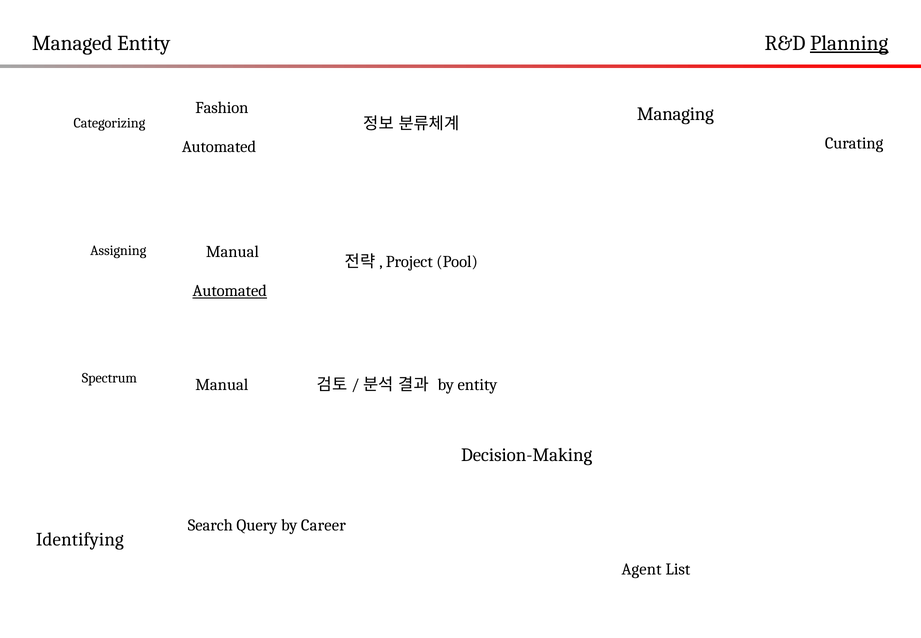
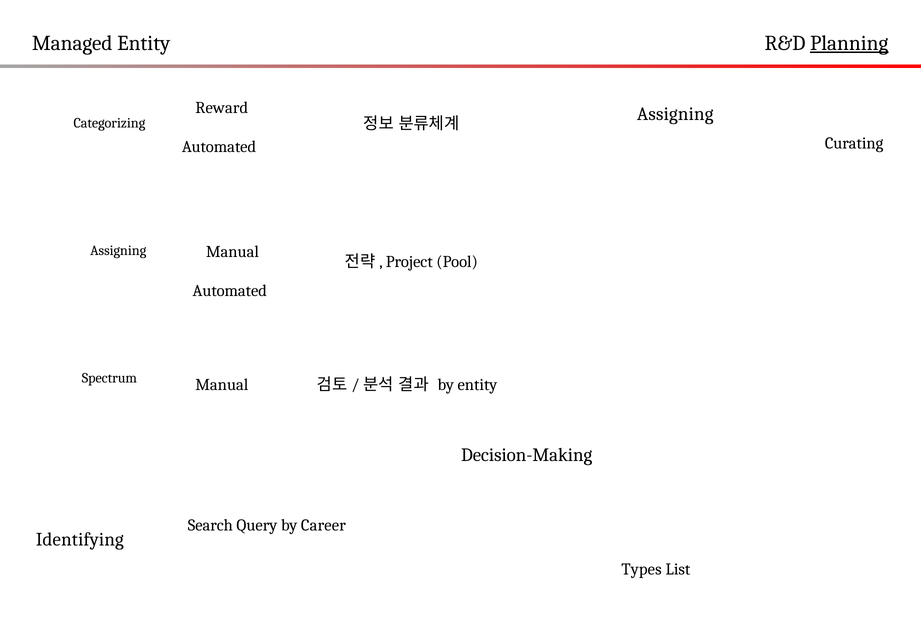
Fashion: Fashion -> Reward (222, 108)
Categorizing Managing: Managing -> Assigning (675, 114)
Automated underline: present -> none (230, 291)
Agent: Agent -> Types (642, 569)
